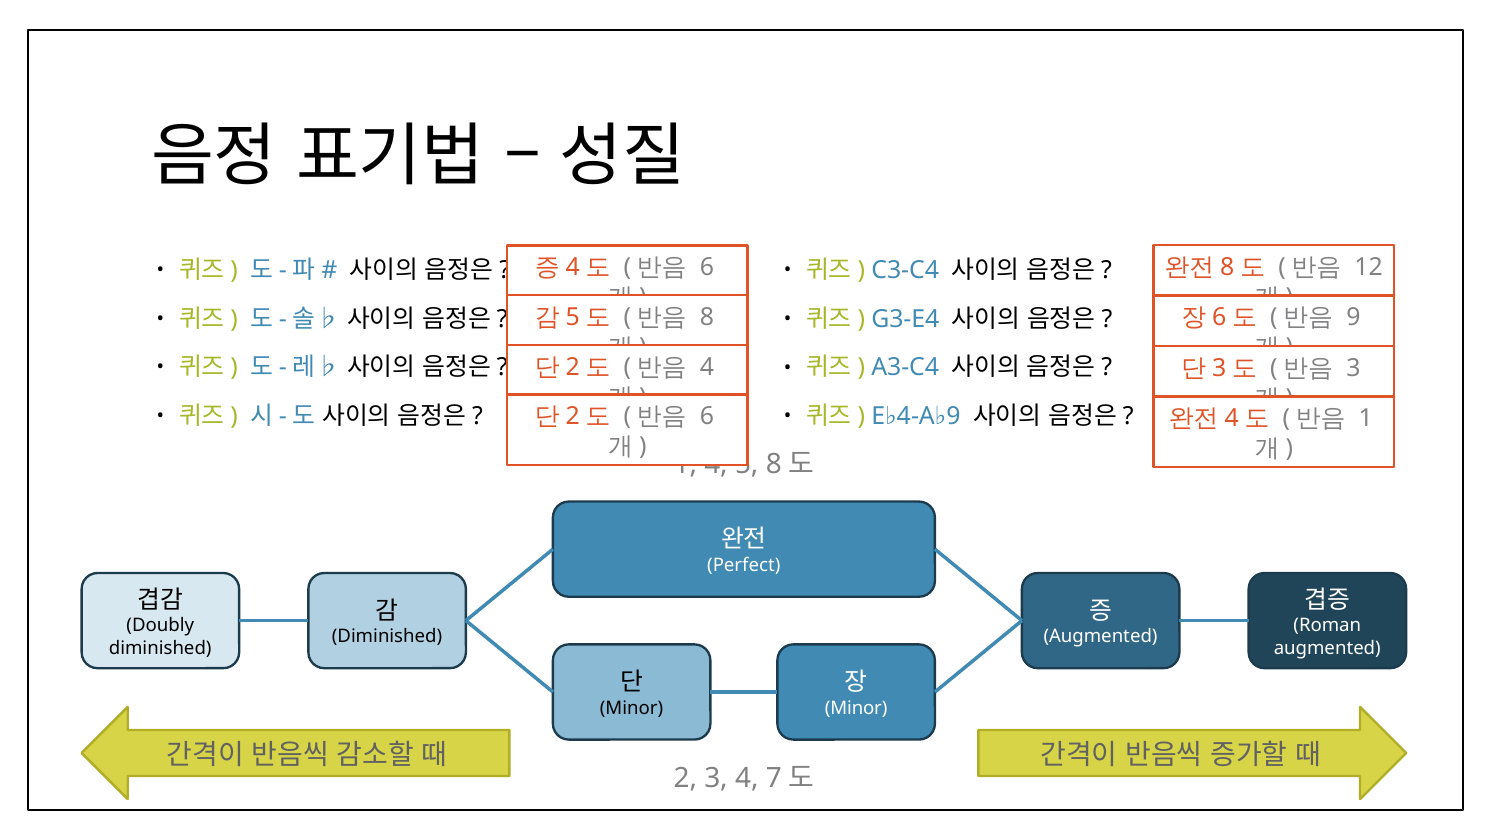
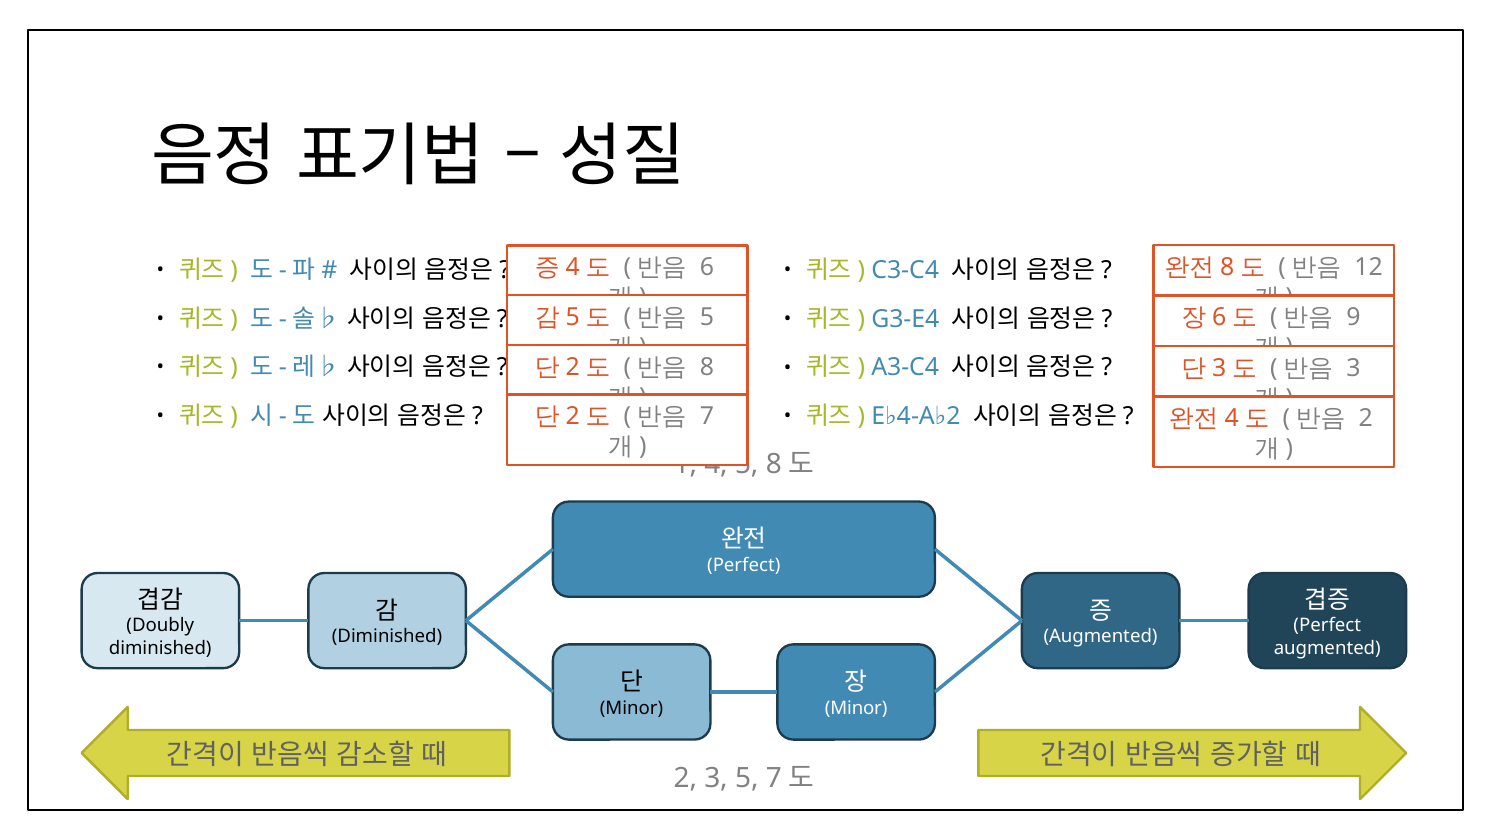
8: 8 -> 5 (707, 317)
4: 4 -> 8 (707, 367)
6: 6 -> 7 (707, 417)
1: 1 -> 2 (1366, 419)
9: 9 -> 2 (954, 416)
Roman: Roman -> Perfect (1327, 626)
3 4: 4 -> 5 (747, 778)
